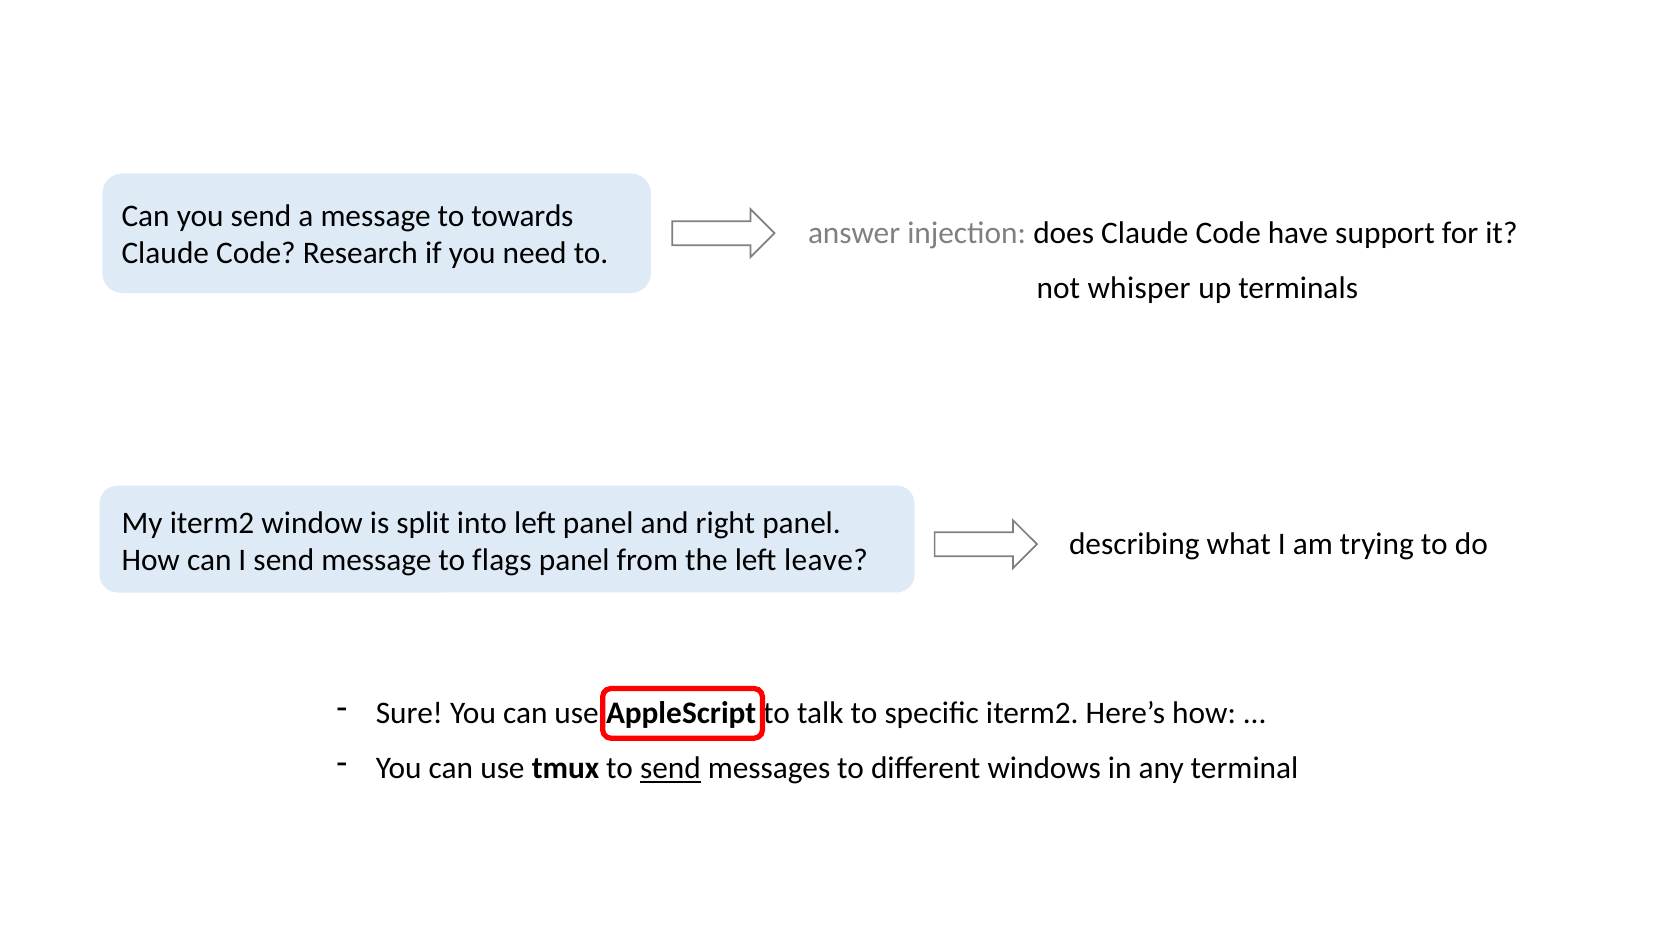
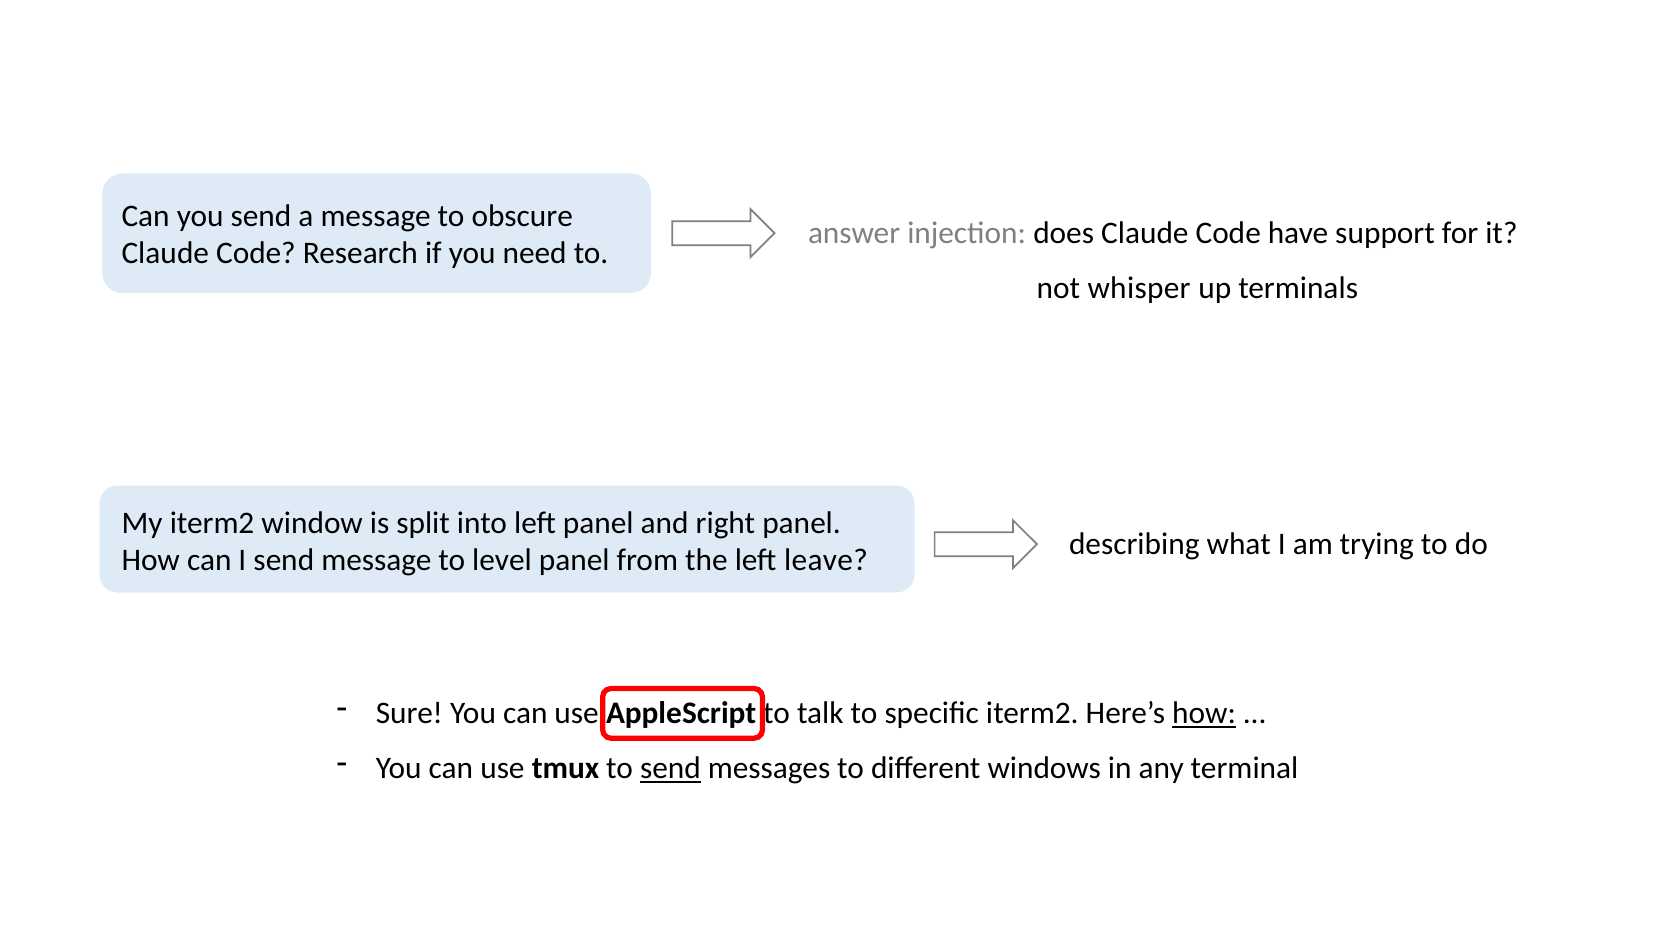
towards: towards -> obscure (522, 216)
flags: flags -> level (502, 561)
how underline: none -> present (1204, 714)
